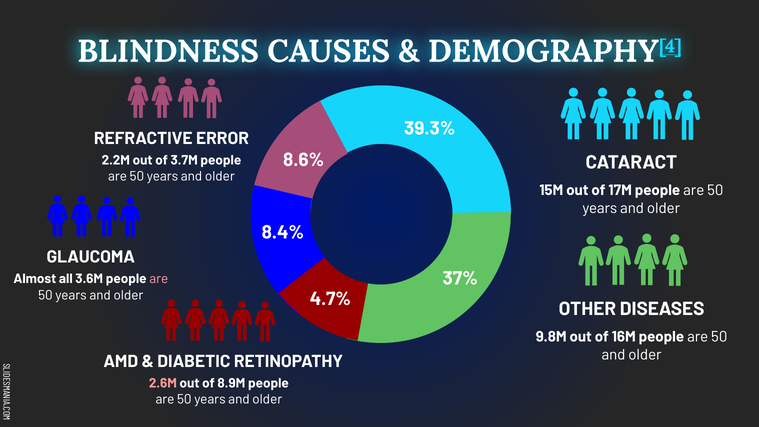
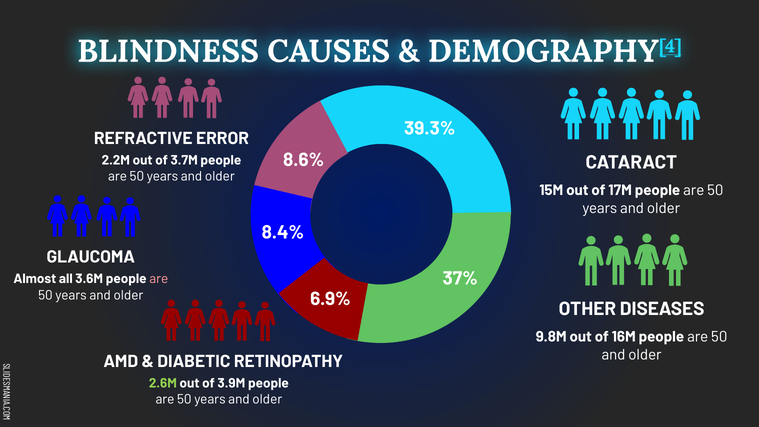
4.7%: 4.7% -> 6.9% (330, 299)
2.6M colour: pink -> light green (163, 383)
8.9M: 8.9M -> 3.9M (231, 383)
